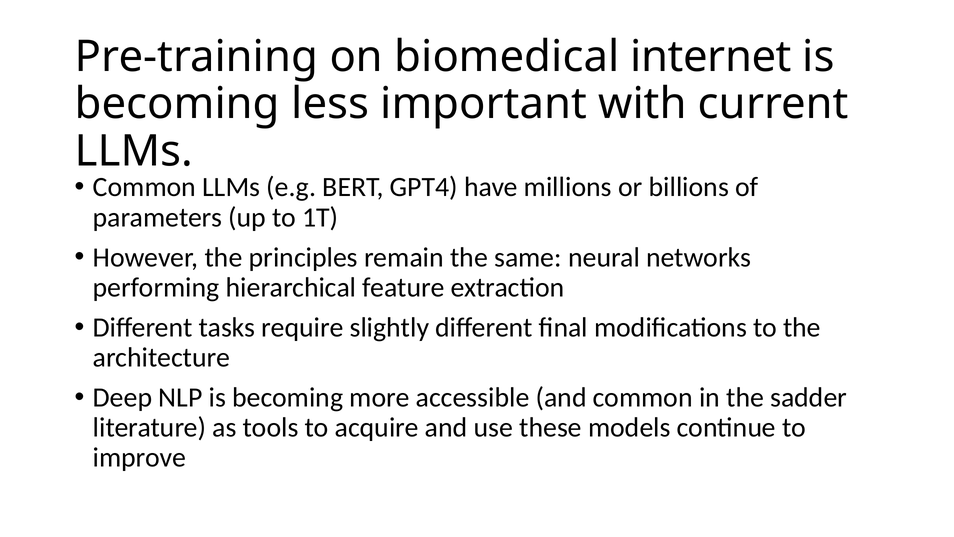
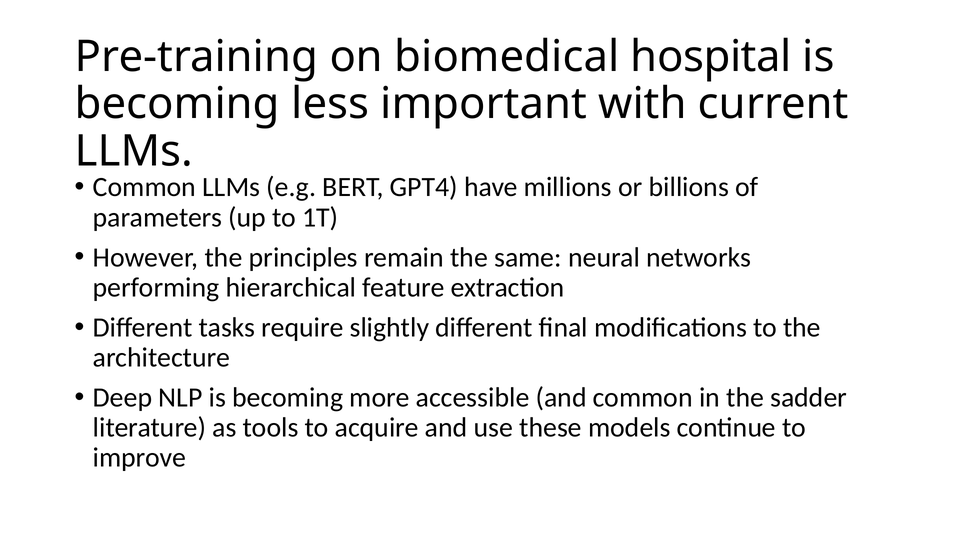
internet: internet -> hospital (711, 57)
